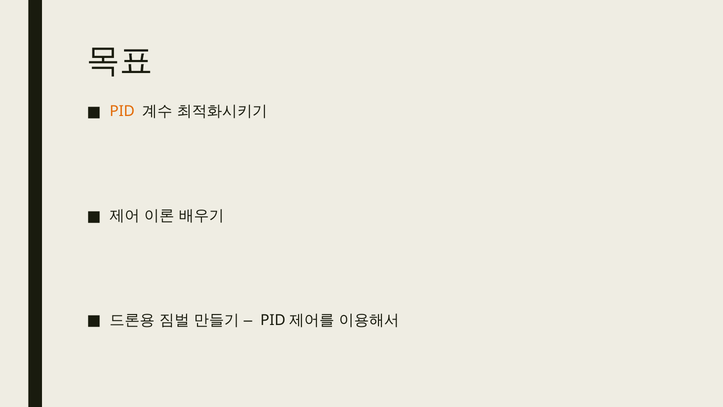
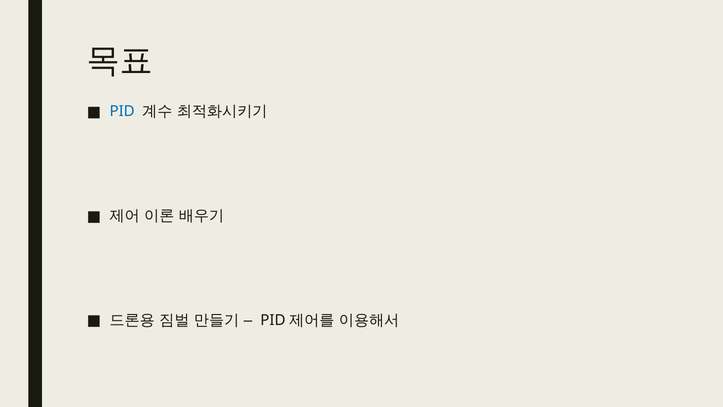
PID colour: orange -> blue (122, 111)
